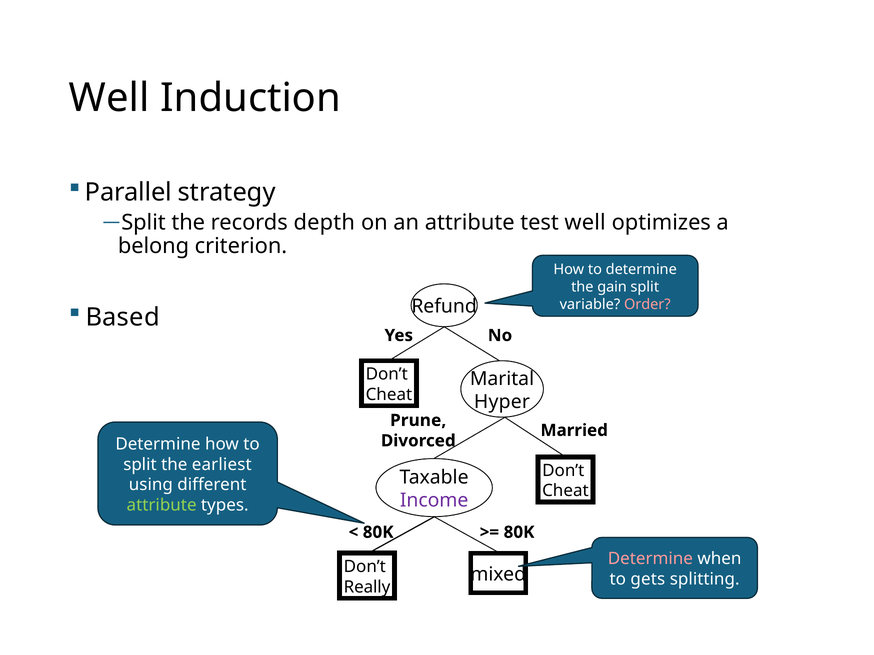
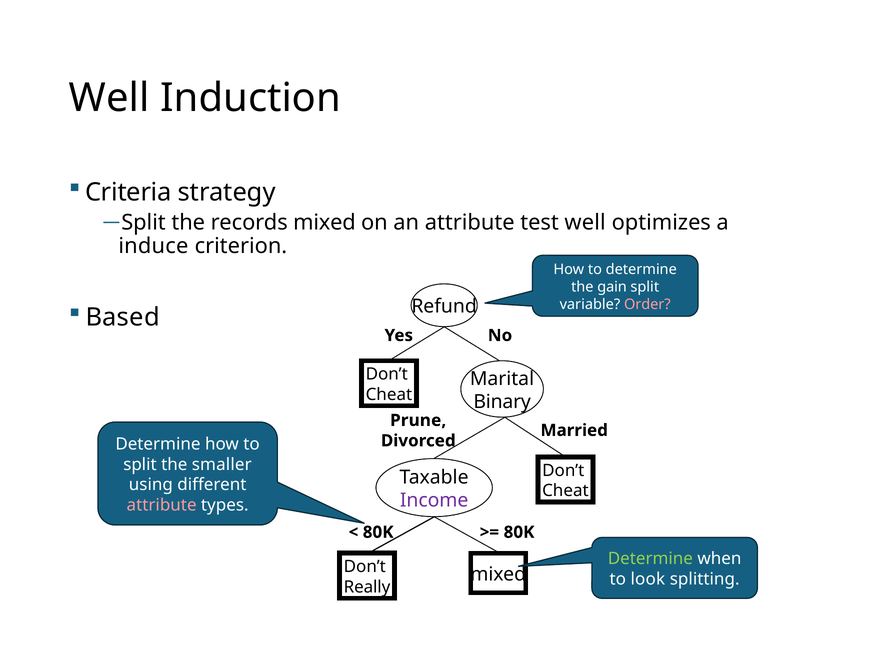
Parallel: Parallel -> Criteria (128, 192)
records depth: depth -> mixed (324, 223)
belong: belong -> induce (153, 246)
Hyper: Hyper -> Binary (502, 402)
earliest: earliest -> smaller (222, 465)
attribute colour: light green -> pink (162, 506)
Determine colour: pink -> light green (650, 559)
gets: gets -> look (648, 580)
